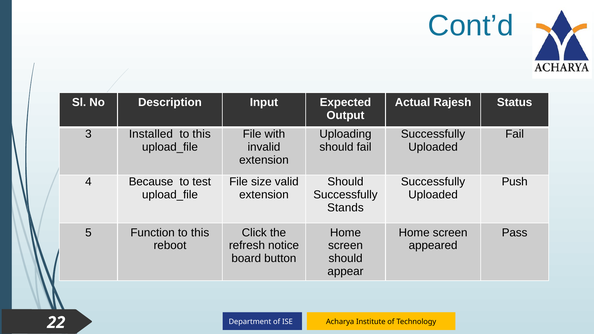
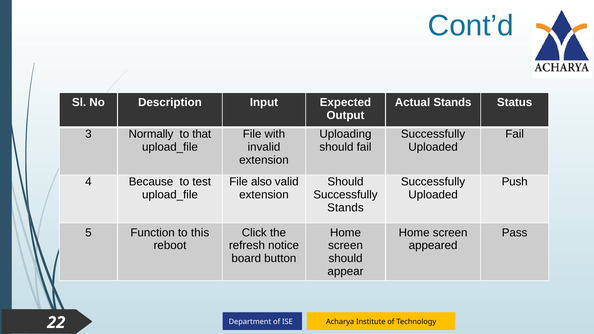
Actual Rajesh: Rajesh -> Stands (452, 102)
Installed: Installed -> Normally (151, 134)
this: this -> that (202, 134)
size: size -> also (261, 182)
